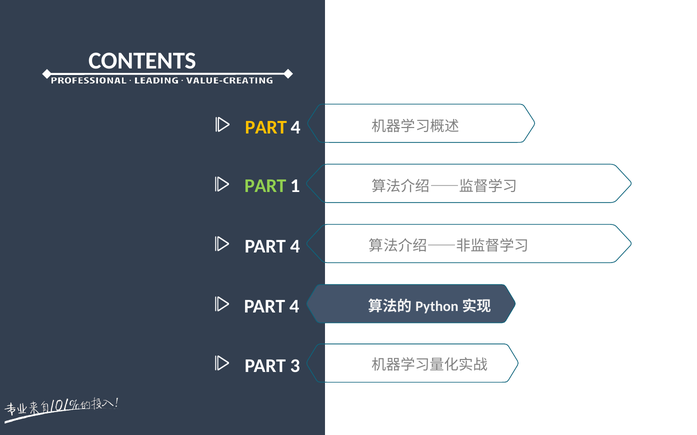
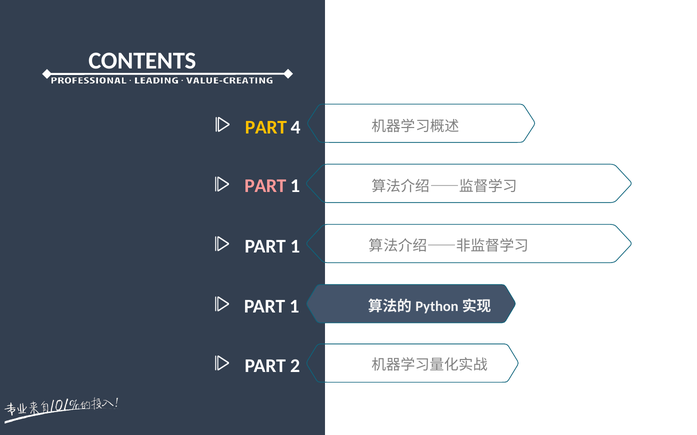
PART colour: light green -> pink (265, 186)
4: 4 -> 1 (295, 247)
4: 4 -> 1 (294, 307)
3: 3 -> 2 (295, 366)
